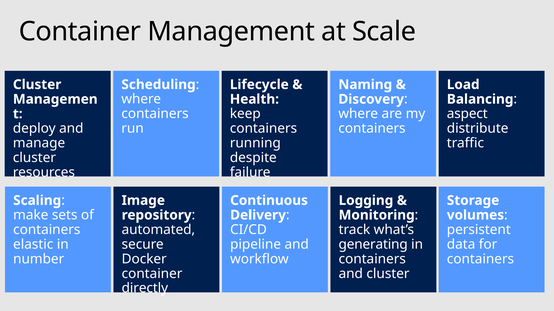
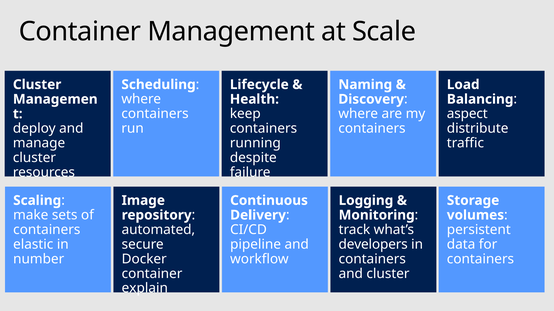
generating: generating -> developers (373, 245)
directly: directly -> explain (145, 289)
